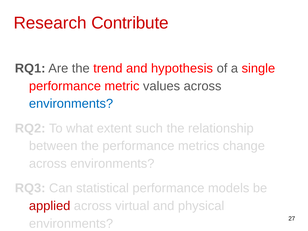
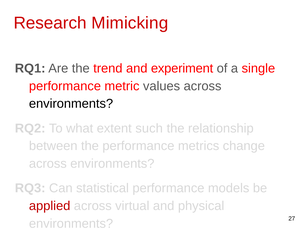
Contribute: Contribute -> Mimicking (130, 23)
hypothesis: hypothesis -> experiment (182, 68)
environments colour: blue -> black (71, 104)
